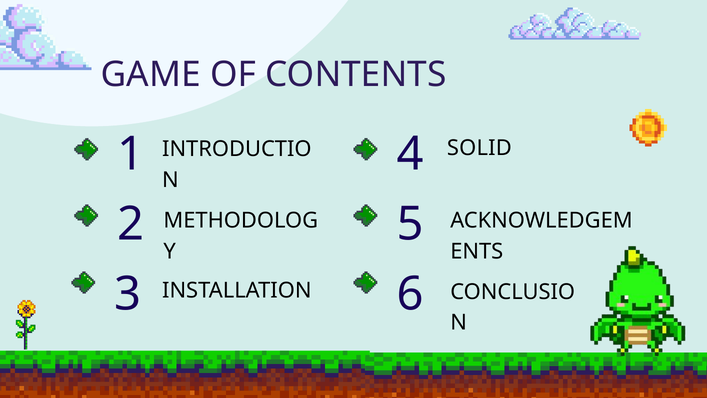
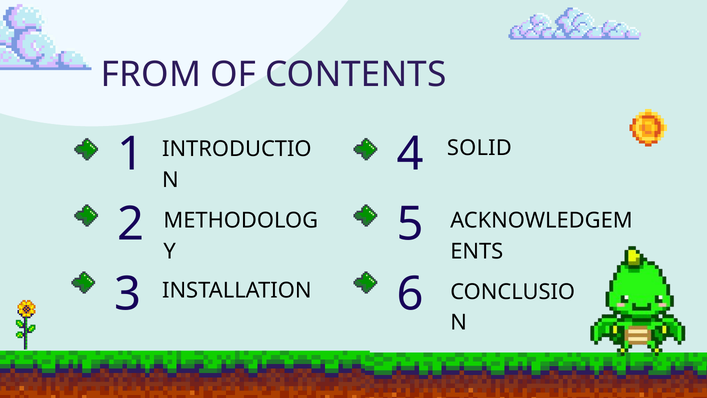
GAME: GAME -> FROM (151, 74)
